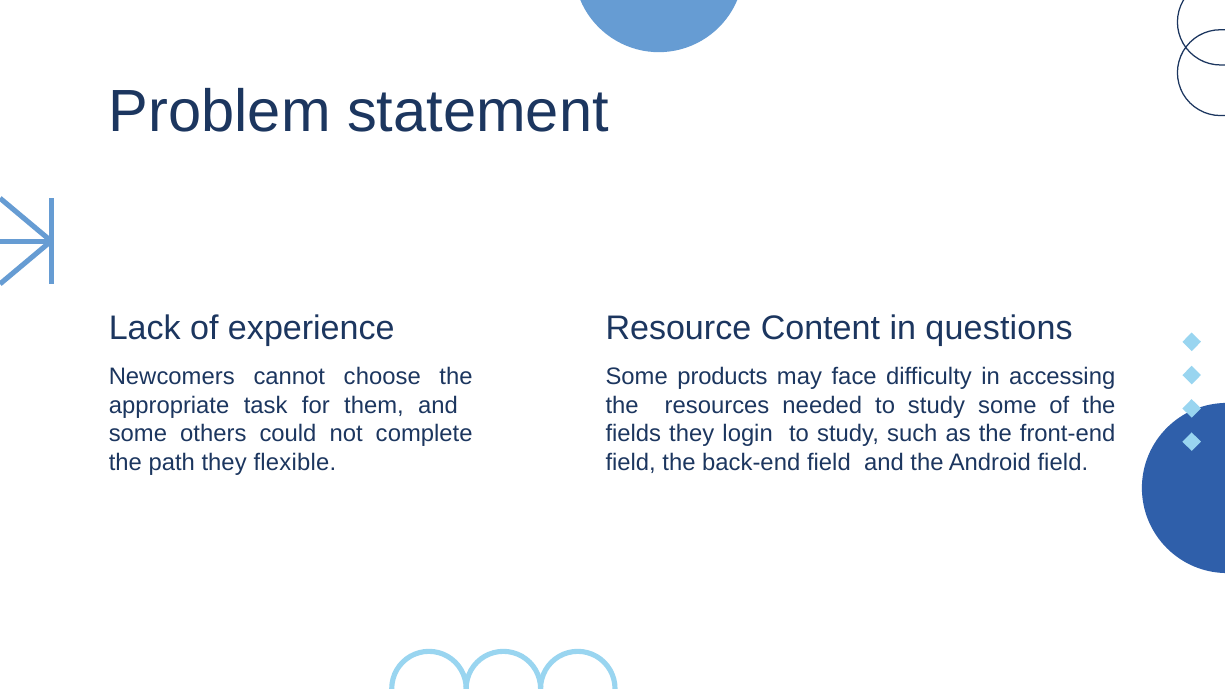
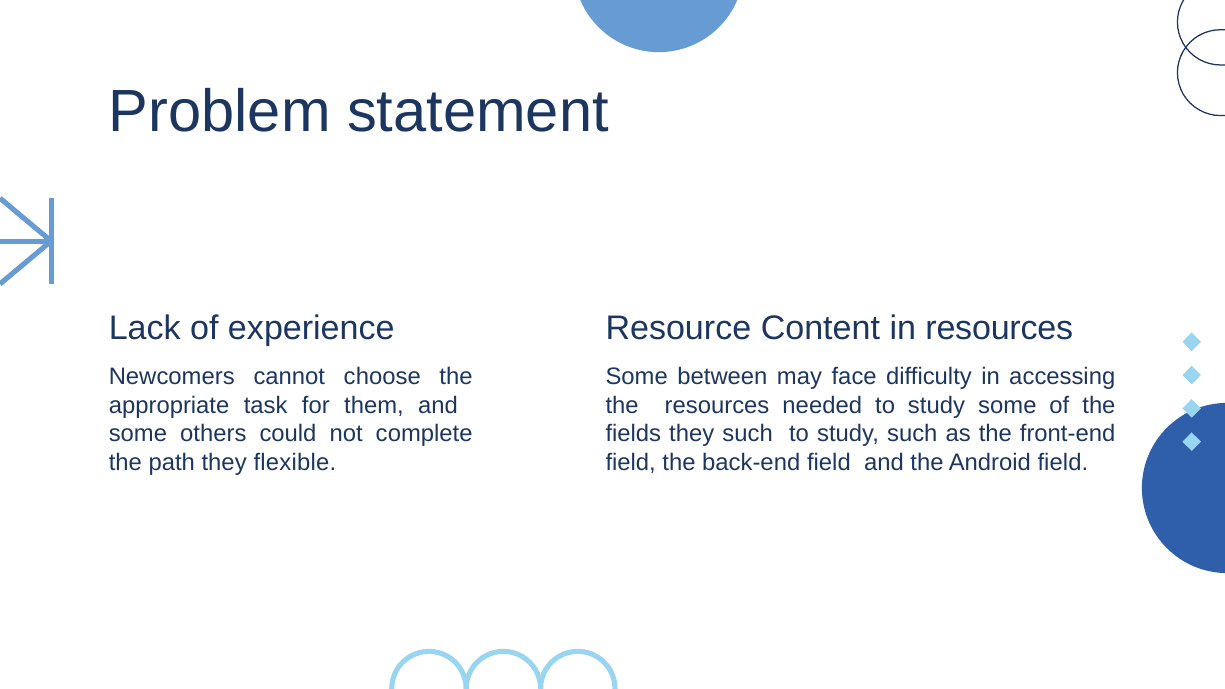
in questions: questions -> resources (999, 328)
products: products -> between (722, 377)
they login: login -> such (748, 434)
